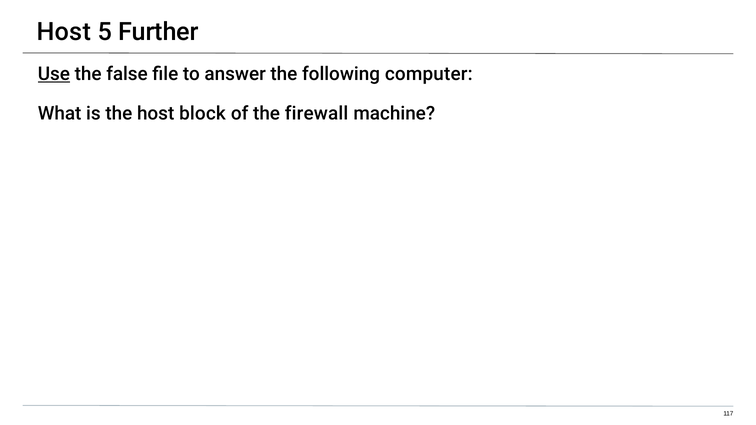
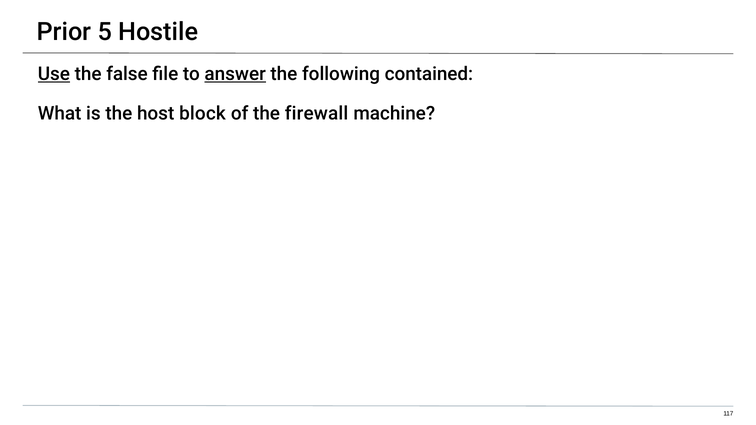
Host: Host -> Prior (64, 32)
Further: Further -> Hostile (158, 32)
answer underline: none -> present (235, 74)
computer: computer -> contained (429, 74)
